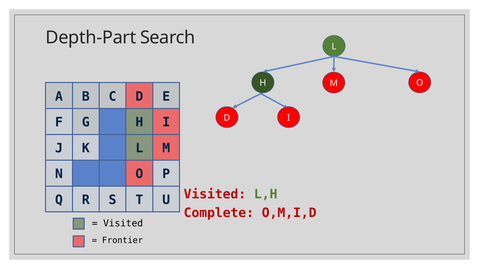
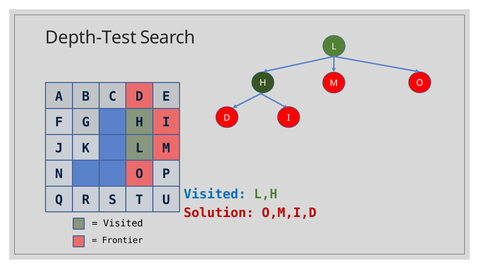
Depth-Part: Depth-Part -> Depth-Test (91, 38)
Visited colour: red -> blue (215, 194)
Complete: Complete -> Solution (219, 213)
